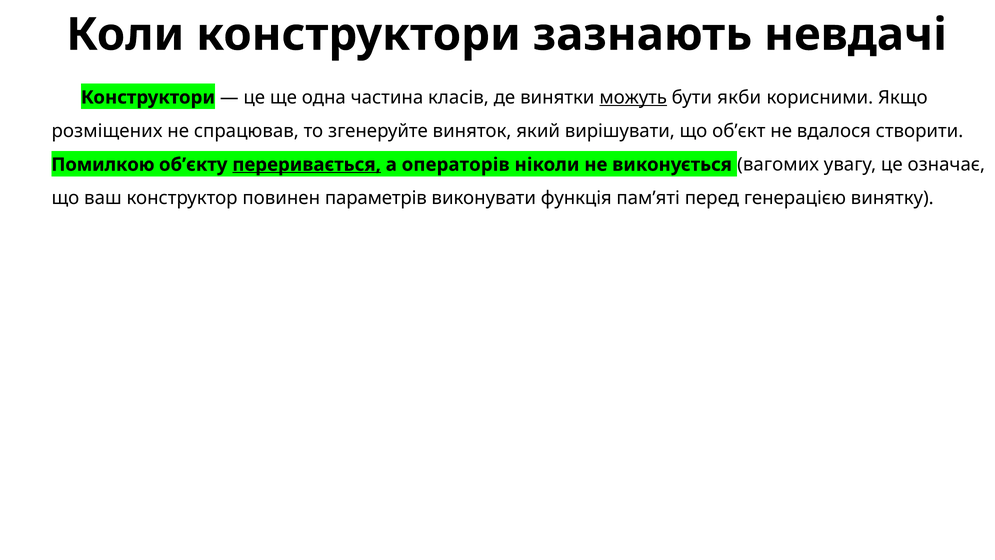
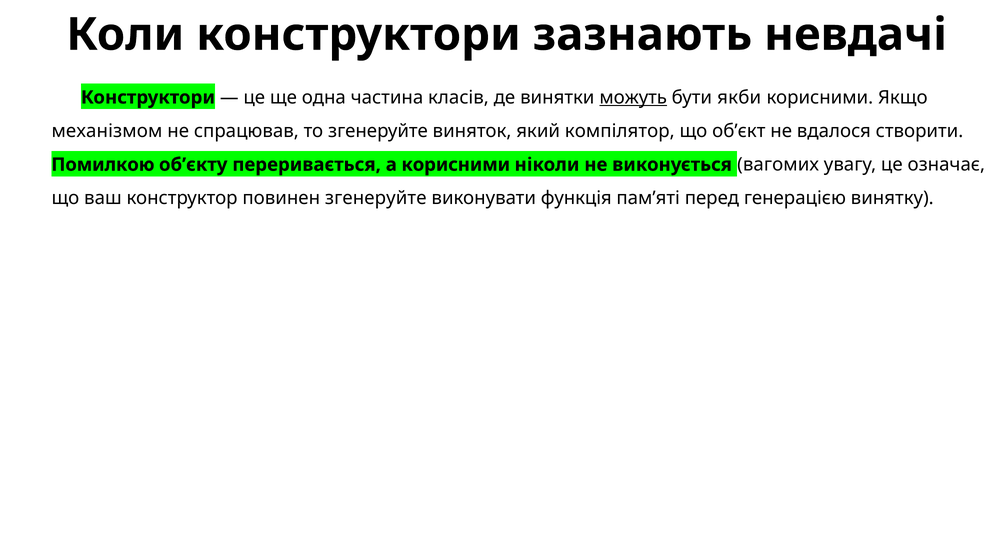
розміщених: розміщених -> механізмом (107, 131)
вирішувати: вирішувати -> компілятор (620, 131)
переривається underline: present -> none (307, 165)
а операторів: операторів -> корисними (456, 165)
повинен параметрів: параметрів -> згенеруйте (376, 198)
